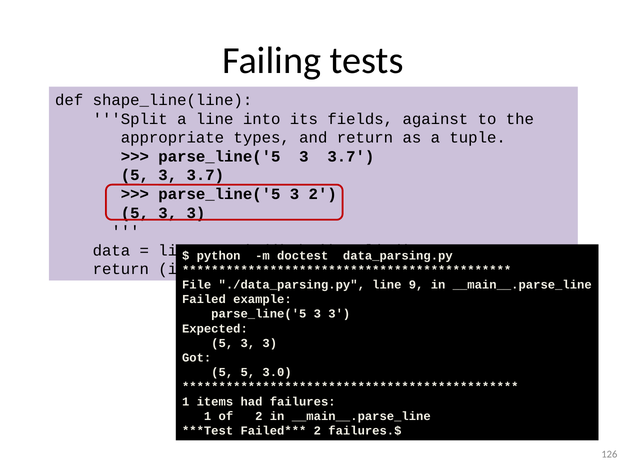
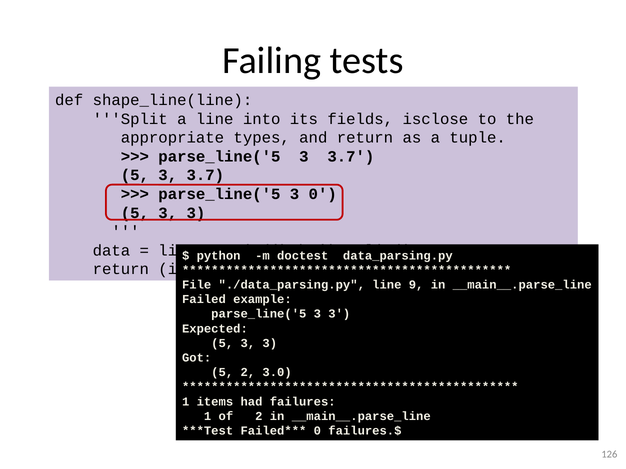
against: against -> isclose (435, 119)
3 2: 2 -> 0 (323, 194)
5 5: 5 -> 2 (248, 373)
2: 2 -> 0 (317, 431)
